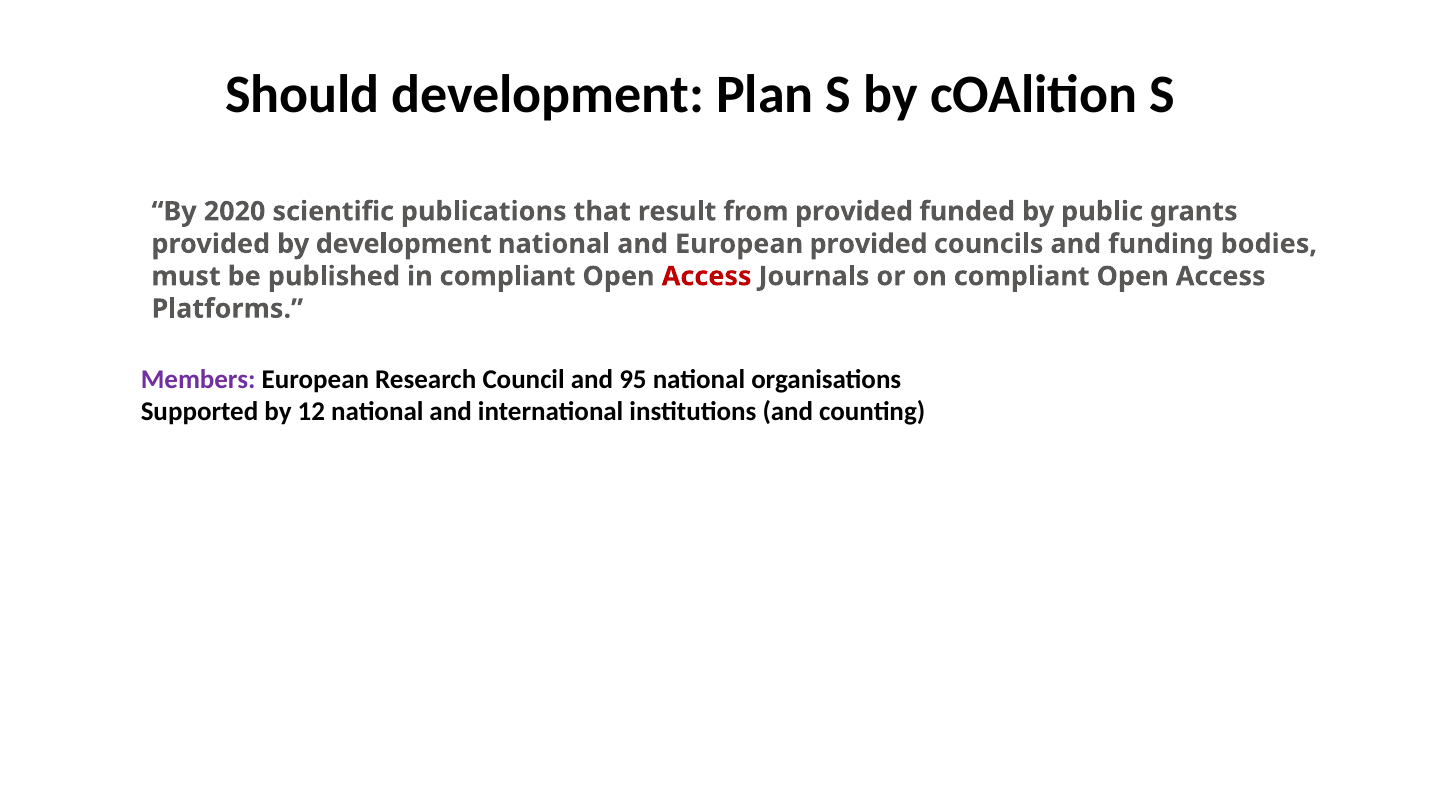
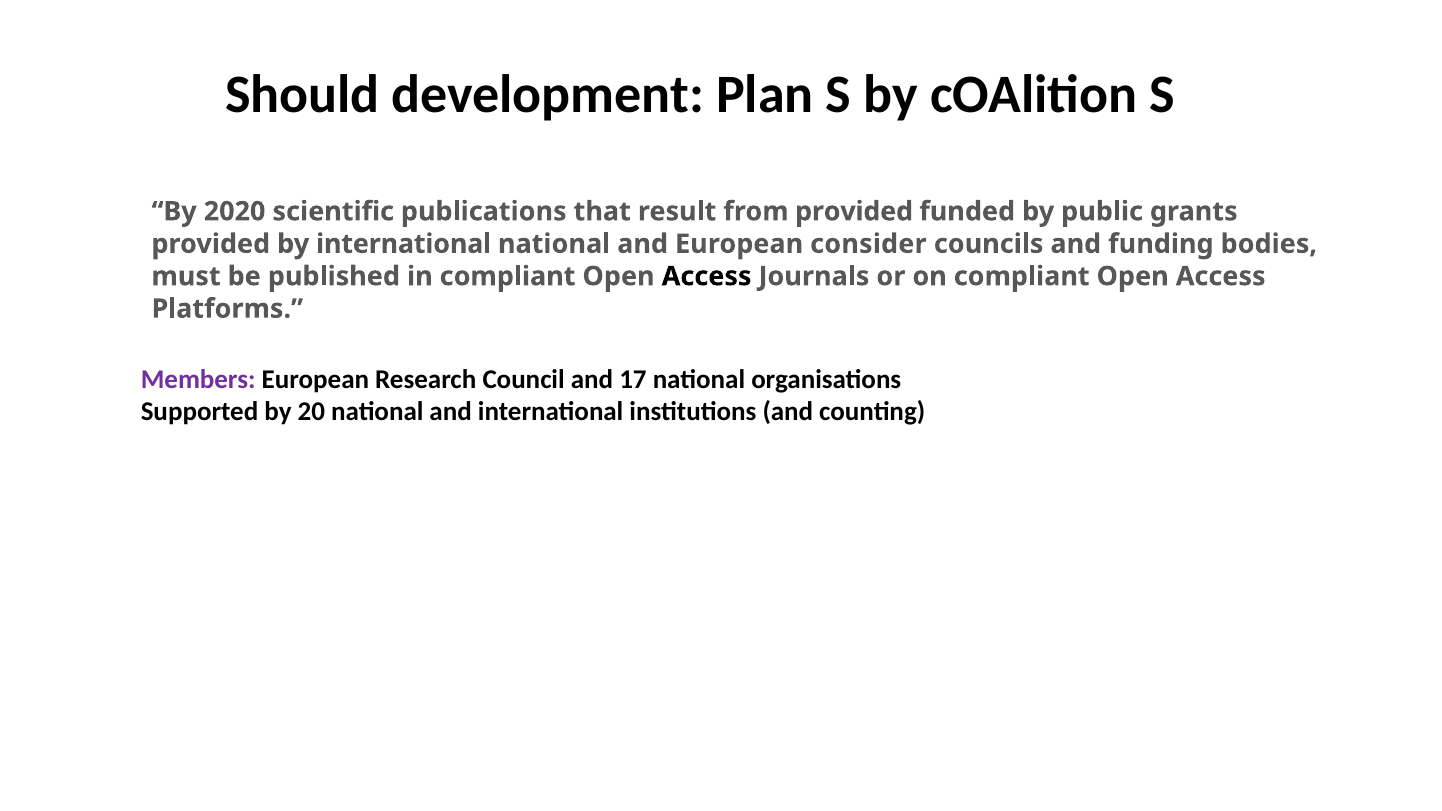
by development: development -> international (404, 244)
European provided: provided -> consider (868, 244)
Access colour: red -> black (707, 276)
95: 95 -> 17 (633, 380)
12: 12 -> 20 (311, 412)
